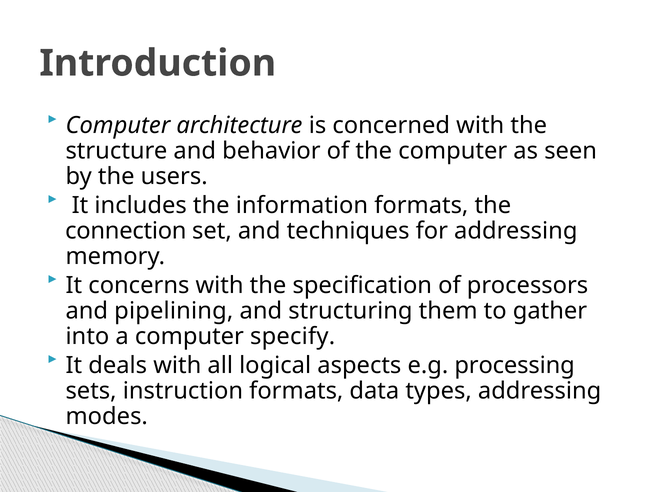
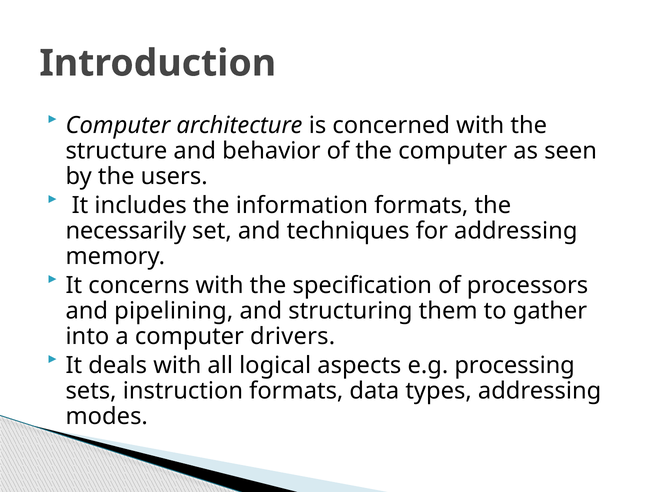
connection: connection -> necessarily (126, 231)
specify: specify -> drivers (293, 337)
